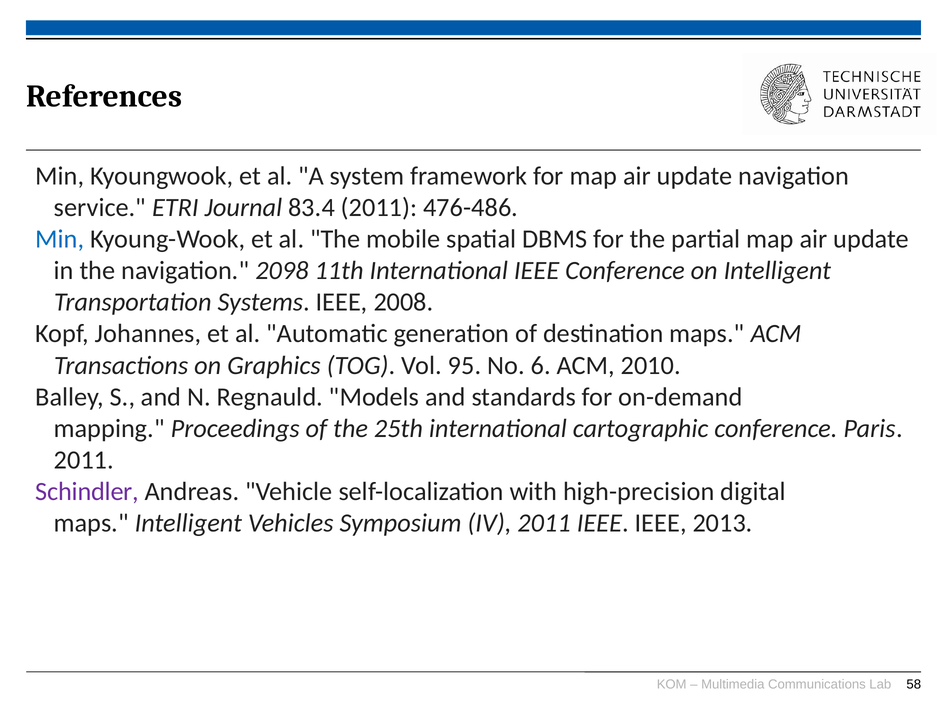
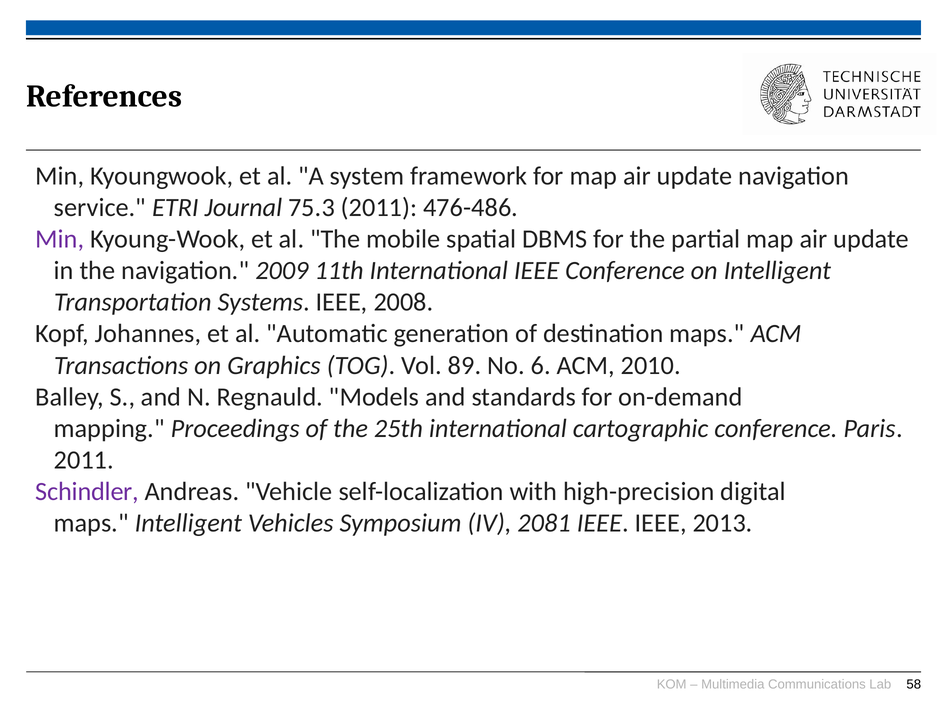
83.4: 83.4 -> 75.3 (311, 208)
Min colour: blue -> purple (60, 239)
2098: 2098 -> 2009 (282, 271)
95: 95 -> 89 (465, 365)
IV 2011: 2011 -> 2081 (544, 523)
